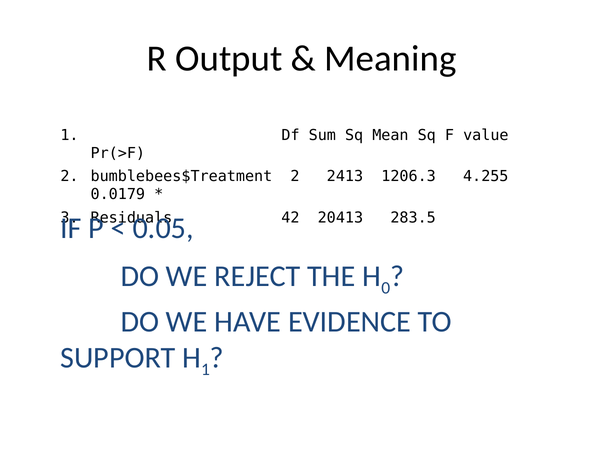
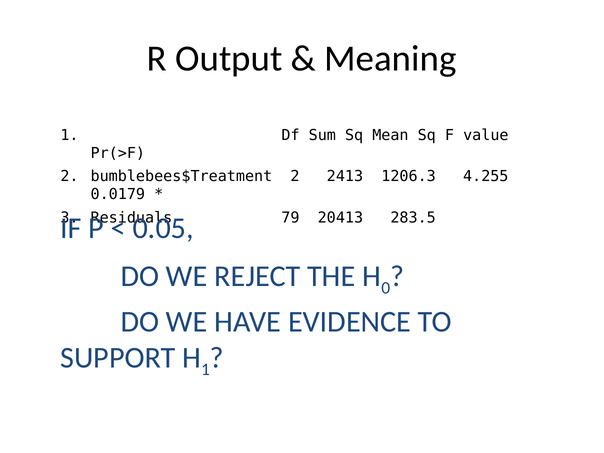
42: 42 -> 79 (290, 218)
